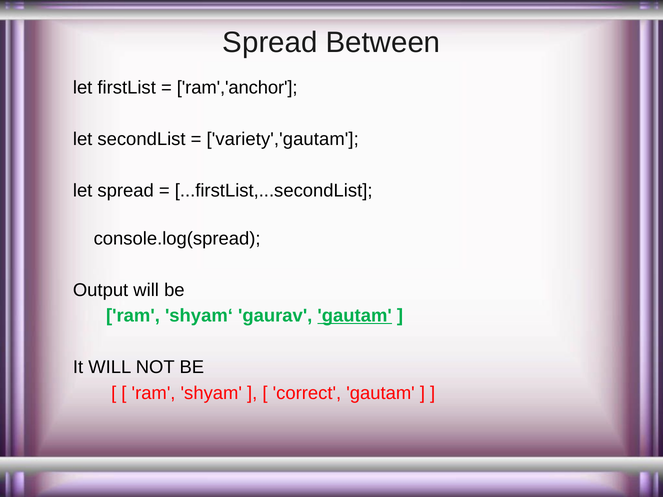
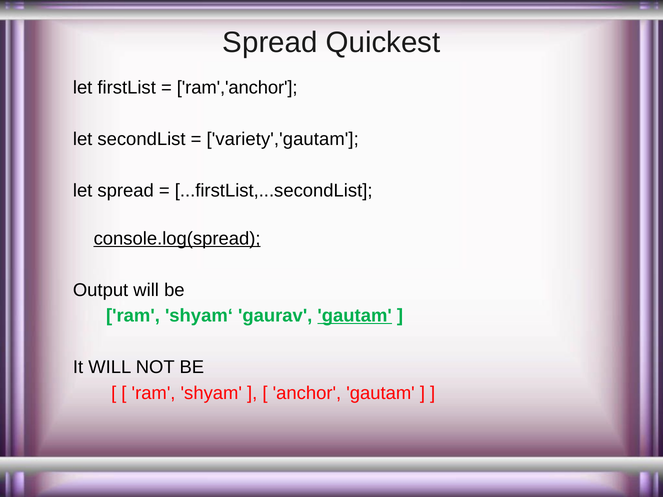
Between: Between -> Quickest (383, 42)
console.log(spread underline: none -> present (177, 239)
correct: correct -> anchor (307, 393)
